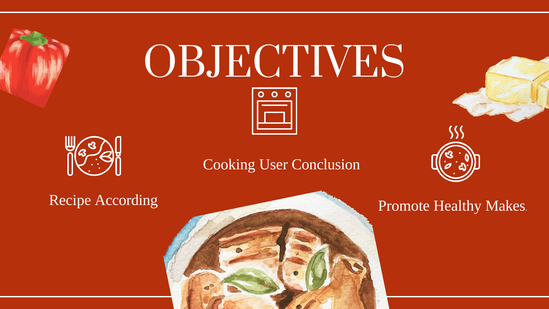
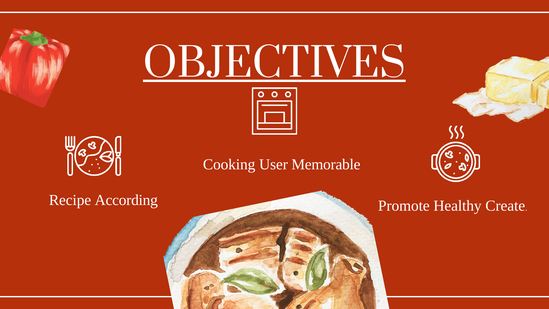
OBJECTIVES underline: none -> present (274, 64)
Conclusion: Conclusion -> Memorable (326, 164)
Makes: Makes -> Create (505, 206)
